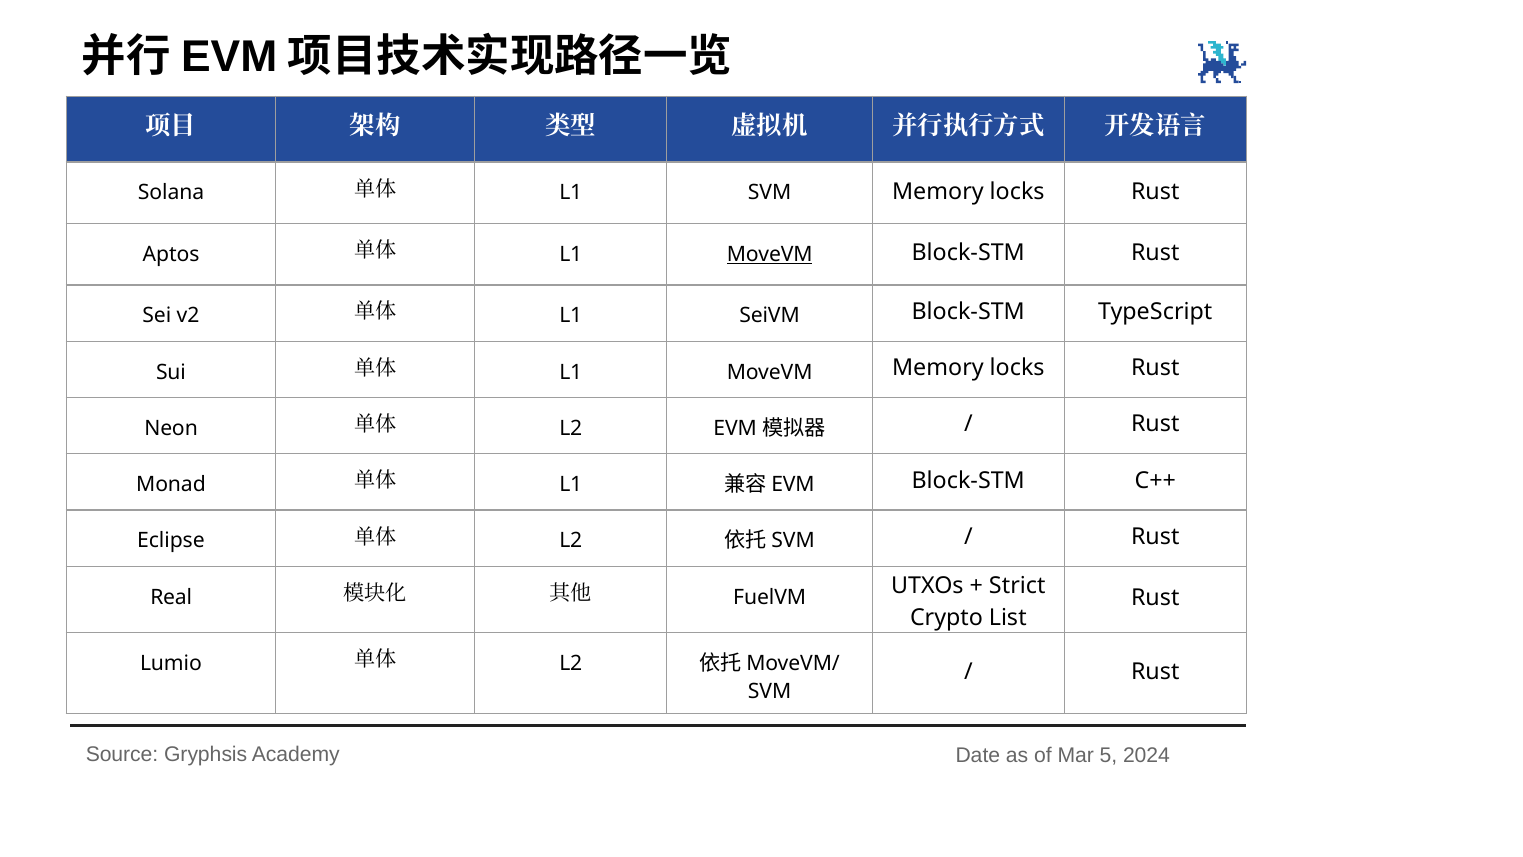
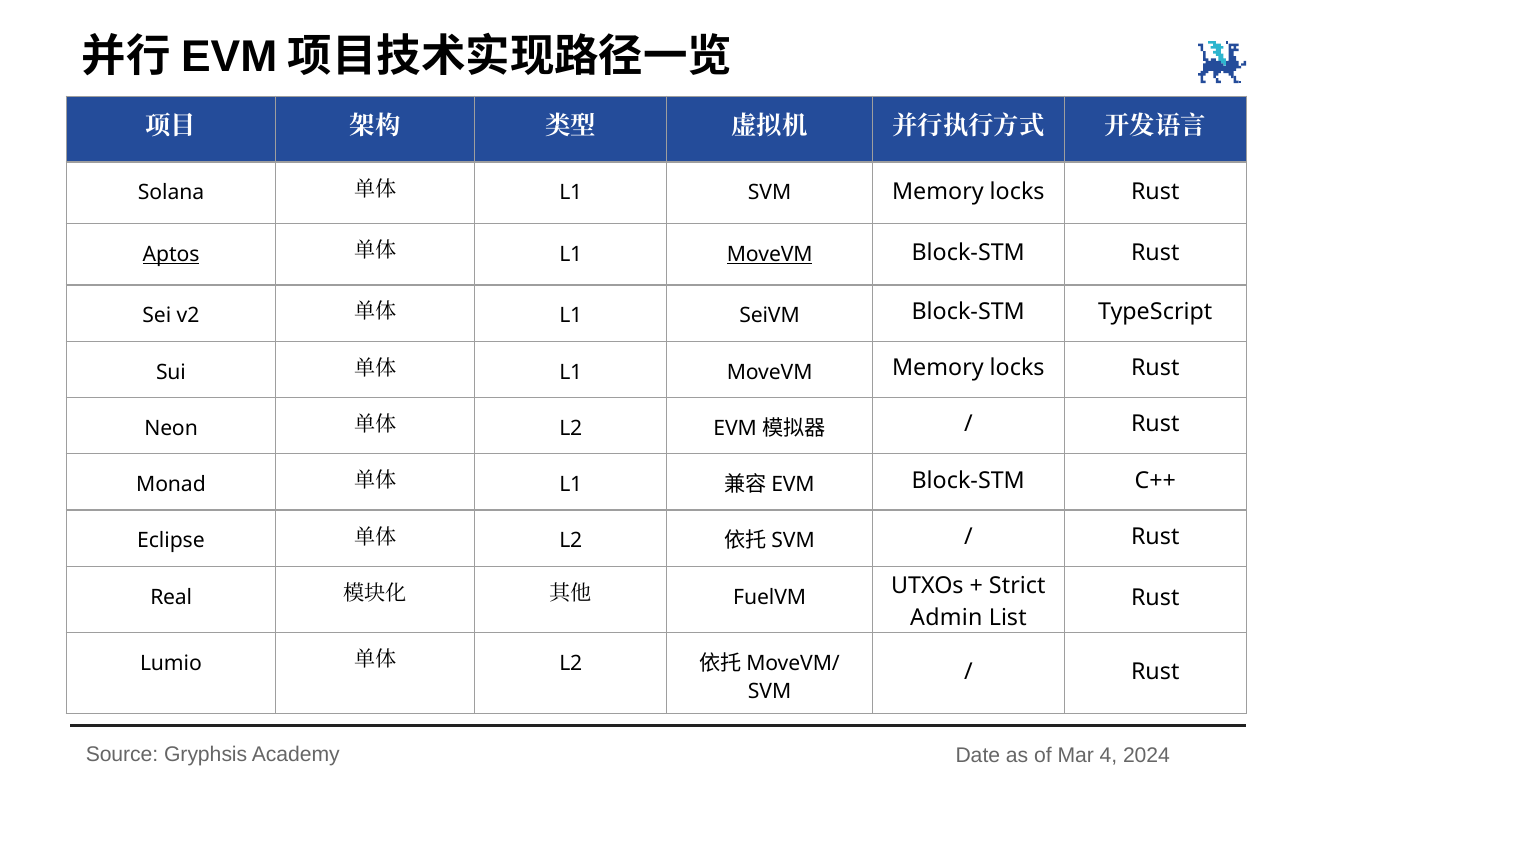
Aptos underline: none -> present (171, 254)
Crypto: Crypto -> Admin (946, 617)
5: 5 -> 4 (1108, 756)
